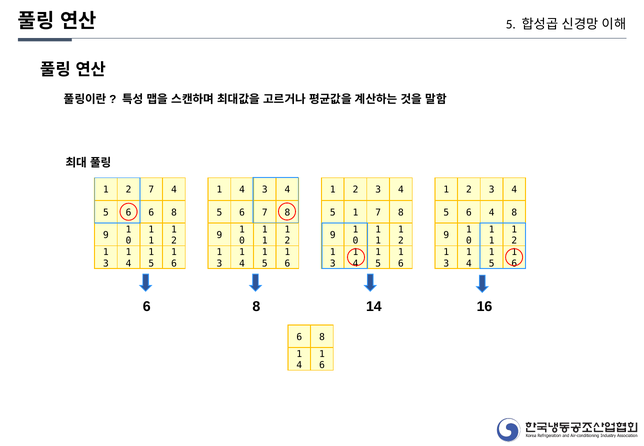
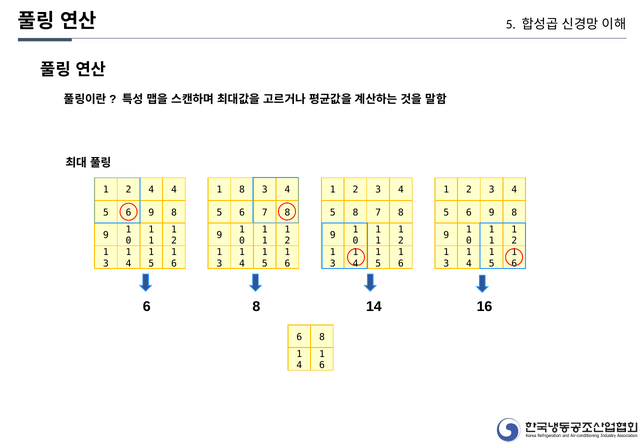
2 7: 7 -> 4 (151, 190)
4: 4 -> 8 (242, 190)
6: 6 -> 9 (151, 212)
1: 1 -> 8 (355, 212)
4: 4 -> 9 (492, 212)
